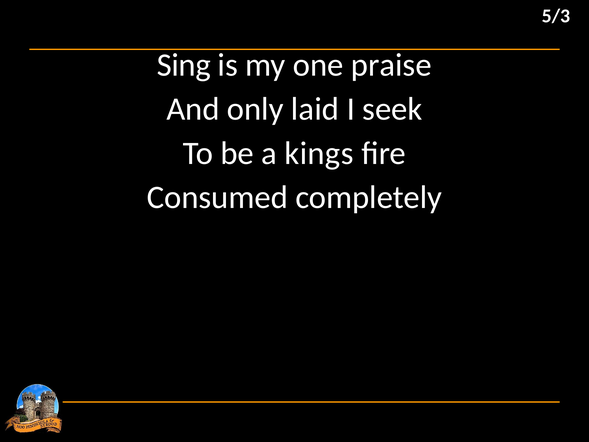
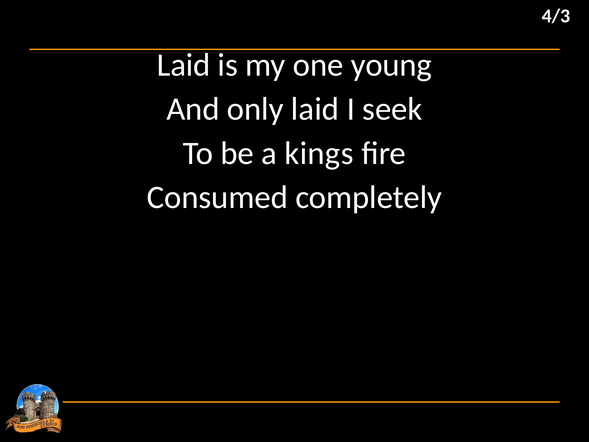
5/3: 5/3 -> 4/3 (556, 16)
Sing: Sing -> Laid (184, 65)
praise: praise -> young (391, 65)
